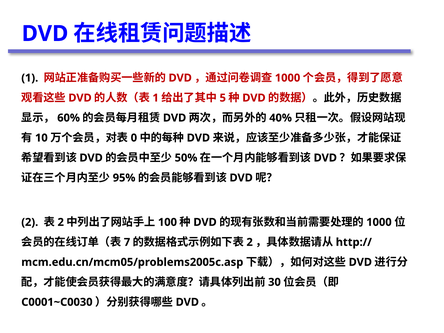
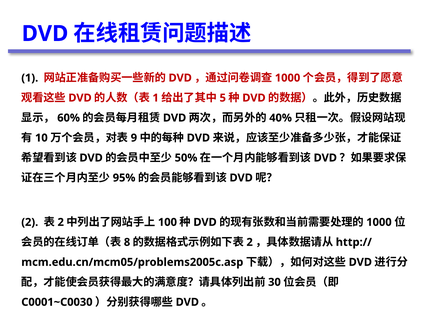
0: 0 -> 9 (134, 138)
7: 7 -> 8 (127, 242)
